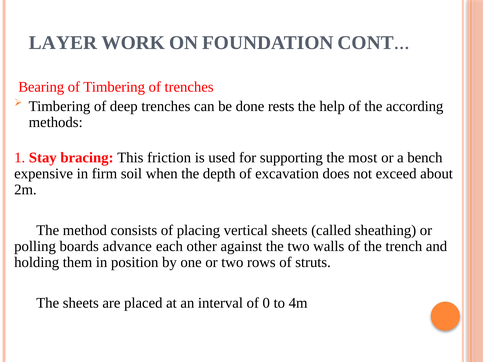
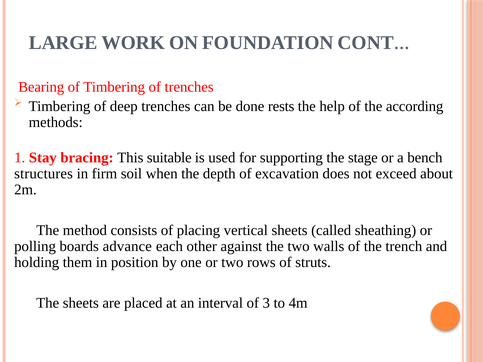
LAYER: LAYER -> LARGE (63, 43)
friction: friction -> suitable (169, 158)
most: most -> stage (363, 158)
expensive: expensive -> structures (44, 174)
0: 0 -> 3 (266, 303)
